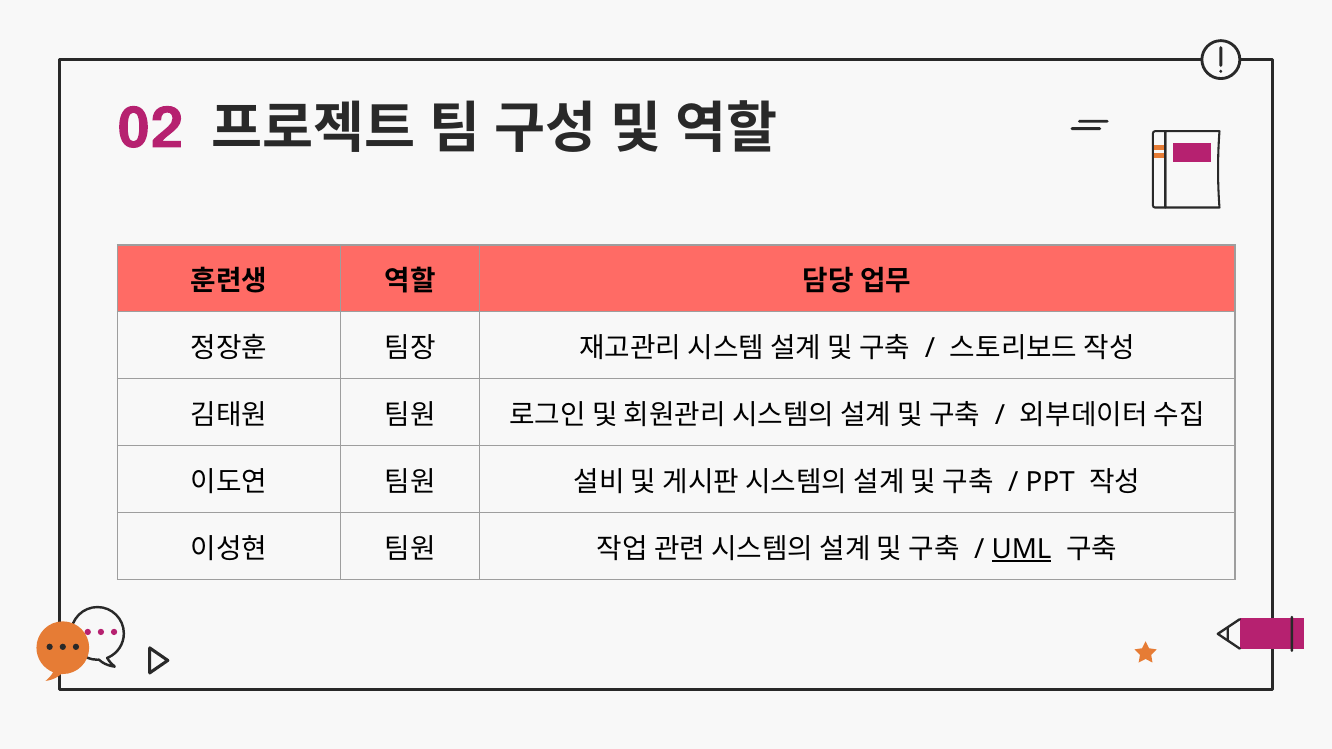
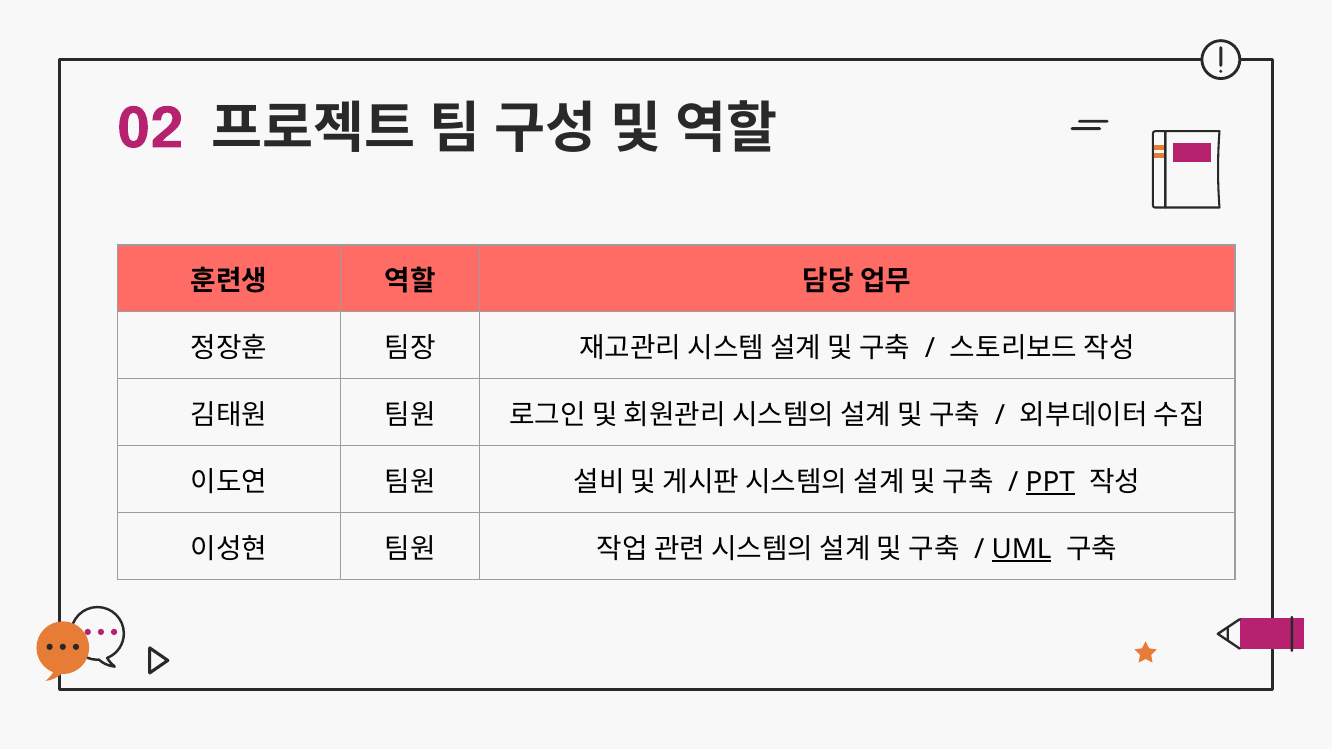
PPT underline: none -> present (1050, 482)
